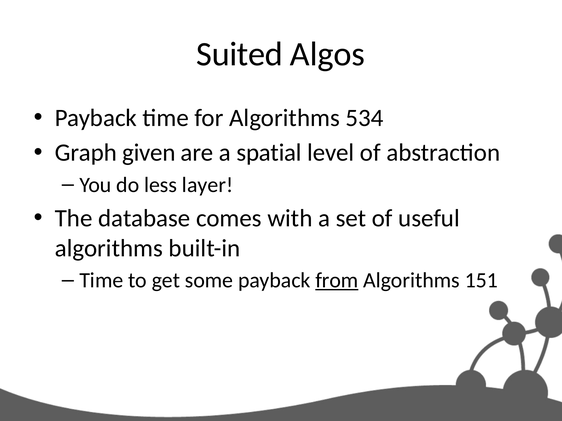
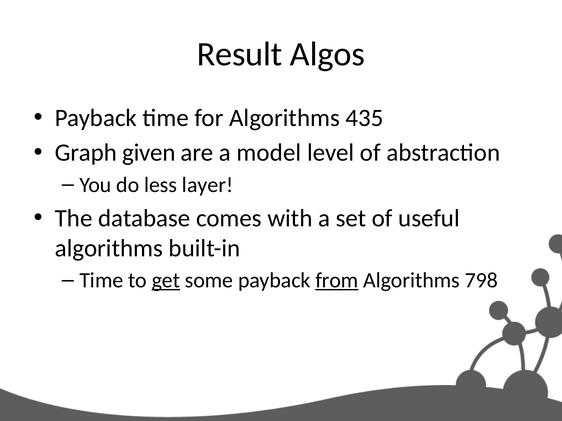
Suited: Suited -> Result (239, 54)
534: 534 -> 435 (364, 118)
spatial: spatial -> model (269, 153)
get underline: none -> present (166, 281)
151: 151 -> 798 (481, 281)
